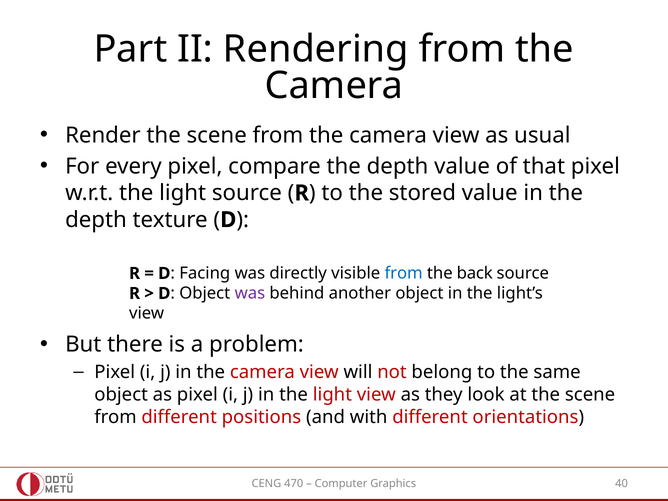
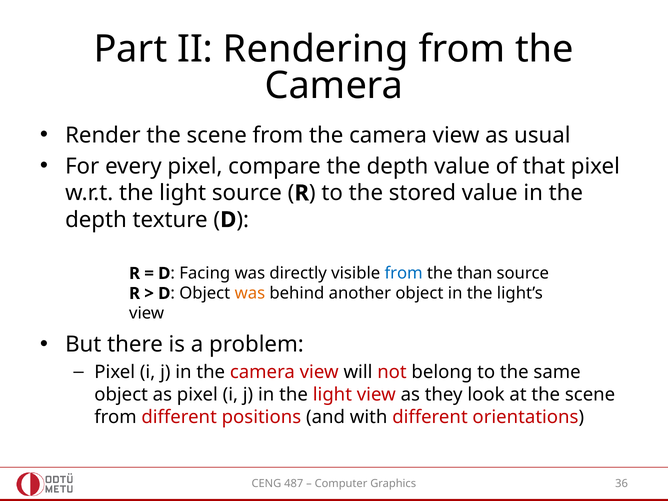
back: back -> than (475, 273)
was colour: purple -> orange (250, 293)
470: 470 -> 487 (294, 484)
40: 40 -> 36 (622, 484)
